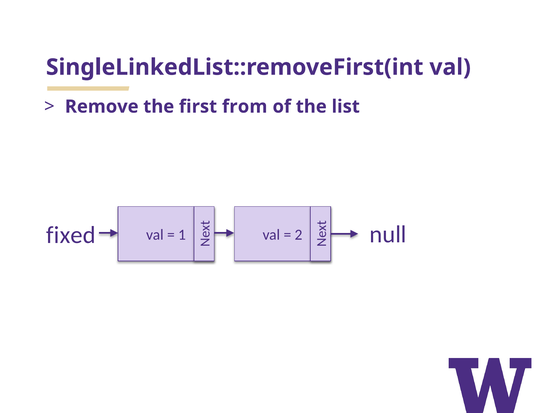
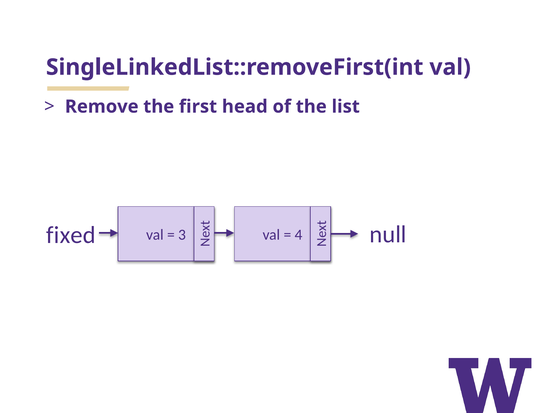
from: from -> head (245, 107)
2: 2 -> 4 (298, 235)
1: 1 -> 3 (182, 235)
